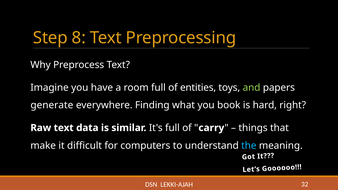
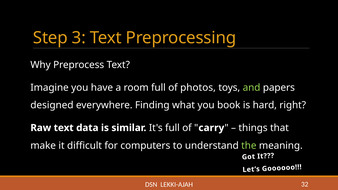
8: 8 -> 3 (79, 38)
entities: entities -> photos (198, 88)
generate: generate -> designed (52, 105)
the colour: light blue -> light green (249, 146)
